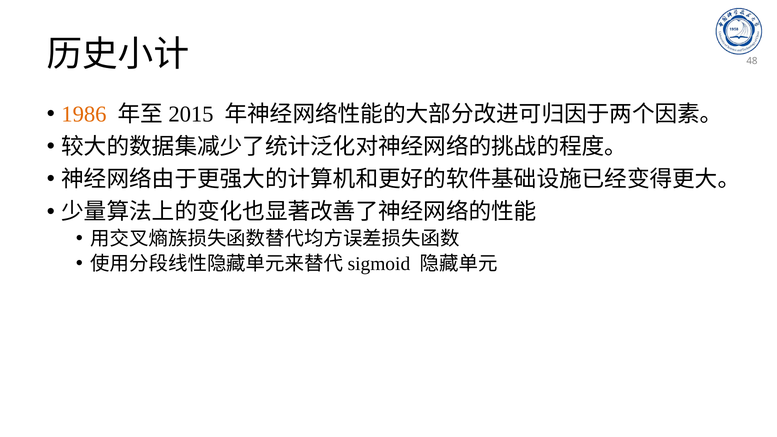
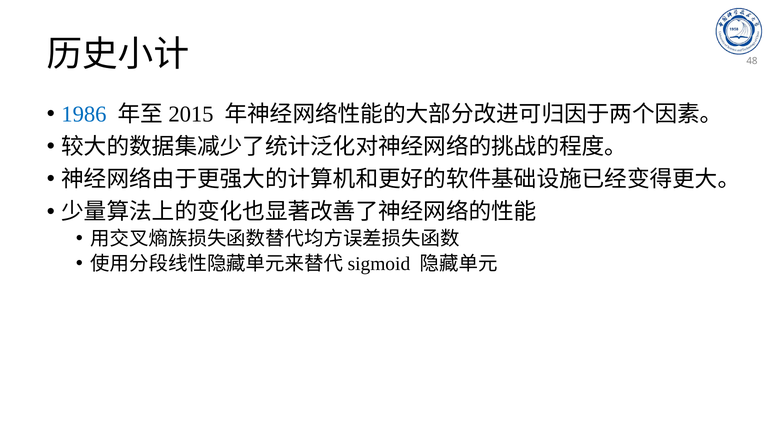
1986 colour: orange -> blue (84, 114)
